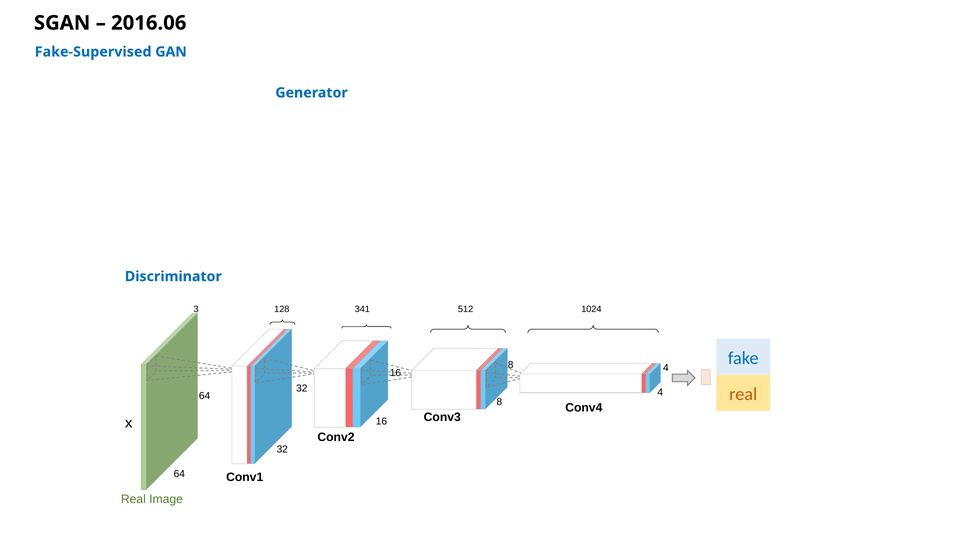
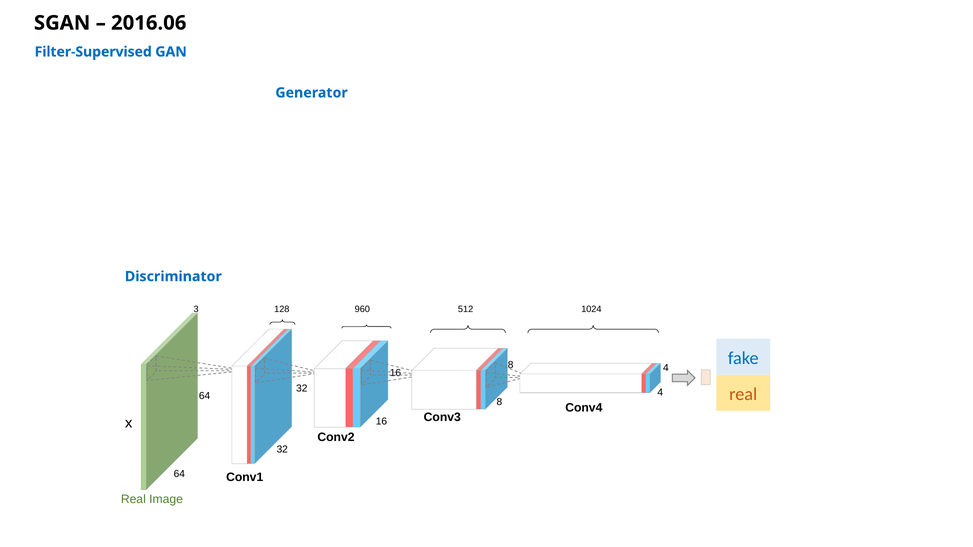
Fake-Supervised: Fake-Supervised -> Filter-Supervised (93, 52)
341: 341 -> 960 (362, 310)
